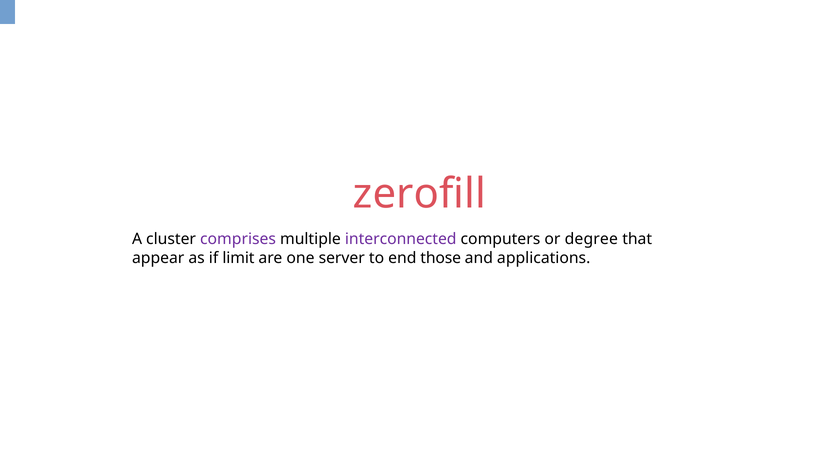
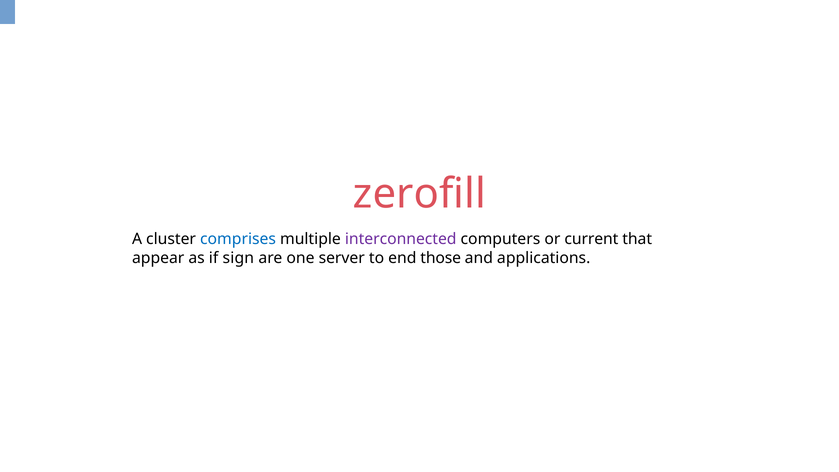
comprises colour: purple -> blue (238, 239)
degree: degree -> current (591, 239)
limit: limit -> sign (238, 258)
